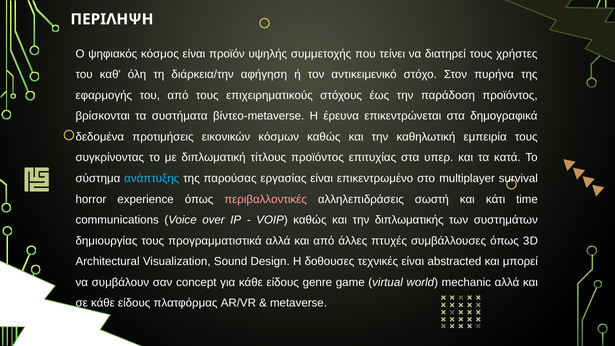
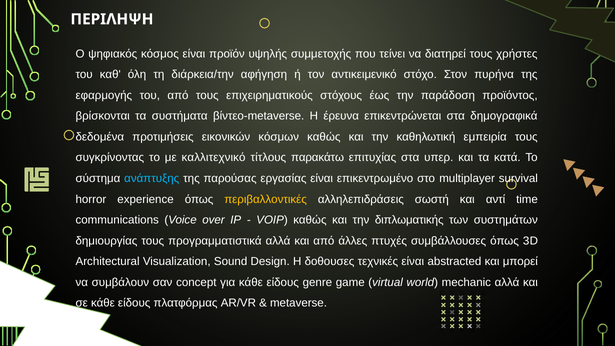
διπλωματική: διπλωματική -> καλλιτεχνικό (214, 158)
τίτλους προϊόντος: προϊόντος -> παρακάτω (318, 158)
περιβαλλοντικές colour: pink -> yellow (266, 199)
κάτι: κάτι -> αντί (496, 199)
